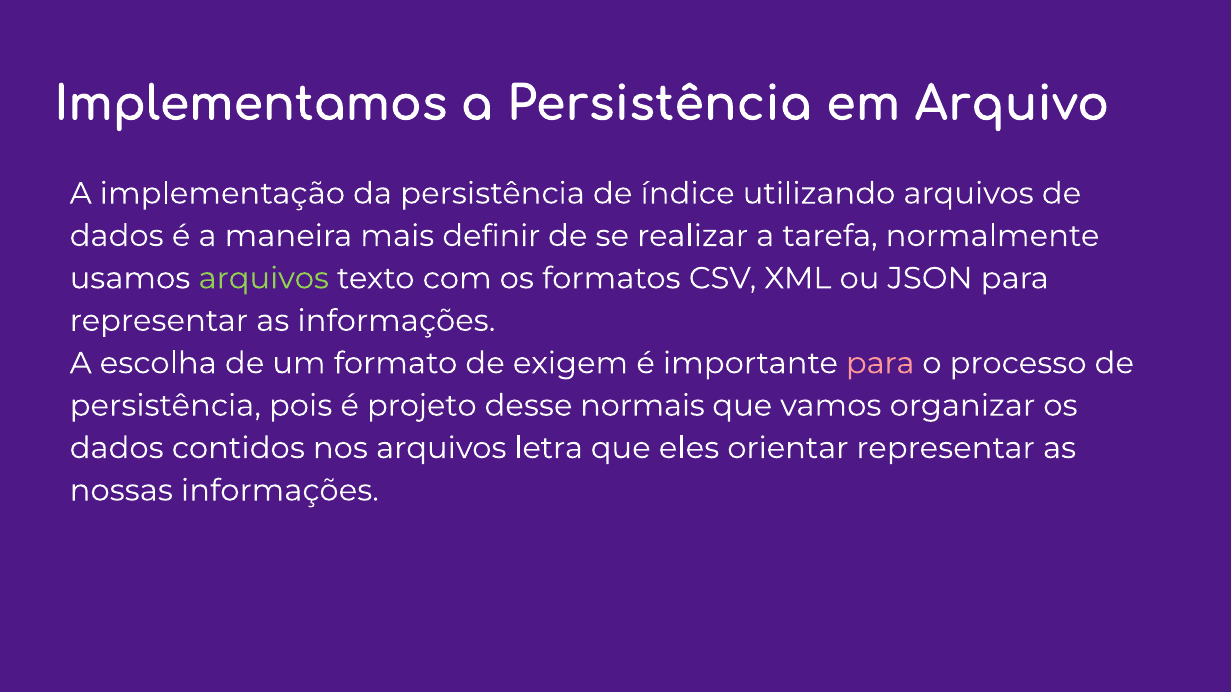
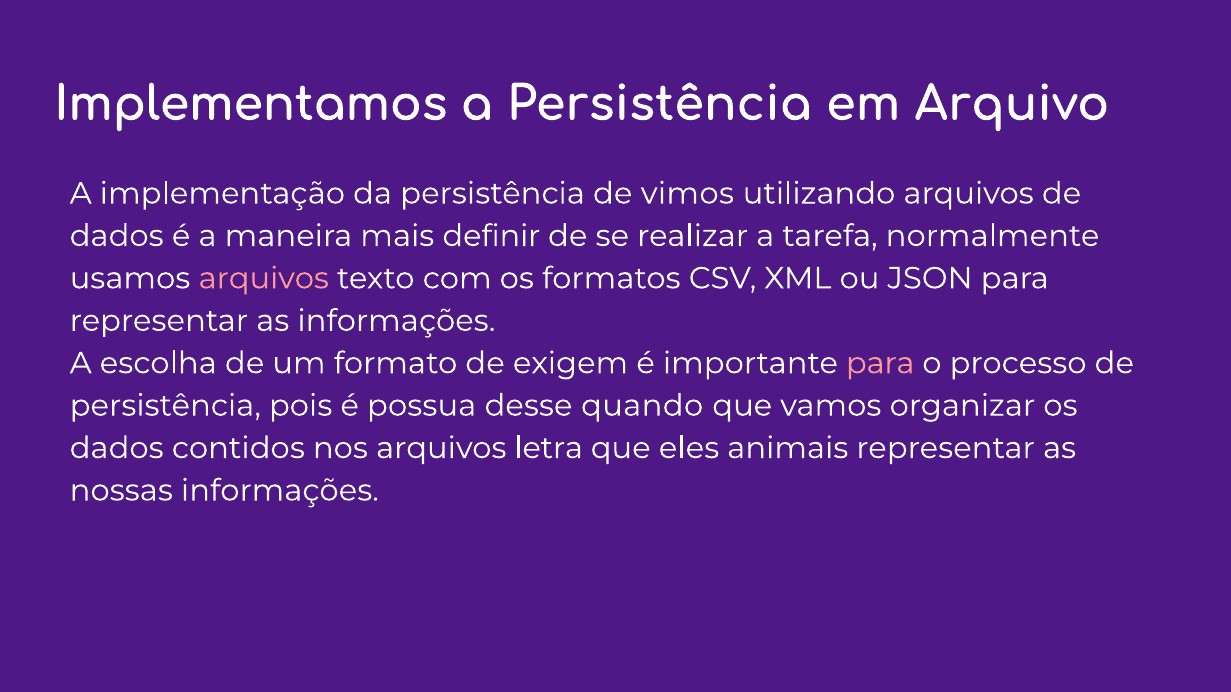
índice: índice -> vimos (687, 194)
arquivos colour: light green -> pink (264, 278)
projeto: projeto -> possua (422, 406)
normais: normais -> quando (642, 406)
orientar: orientar -> animais (788, 448)
